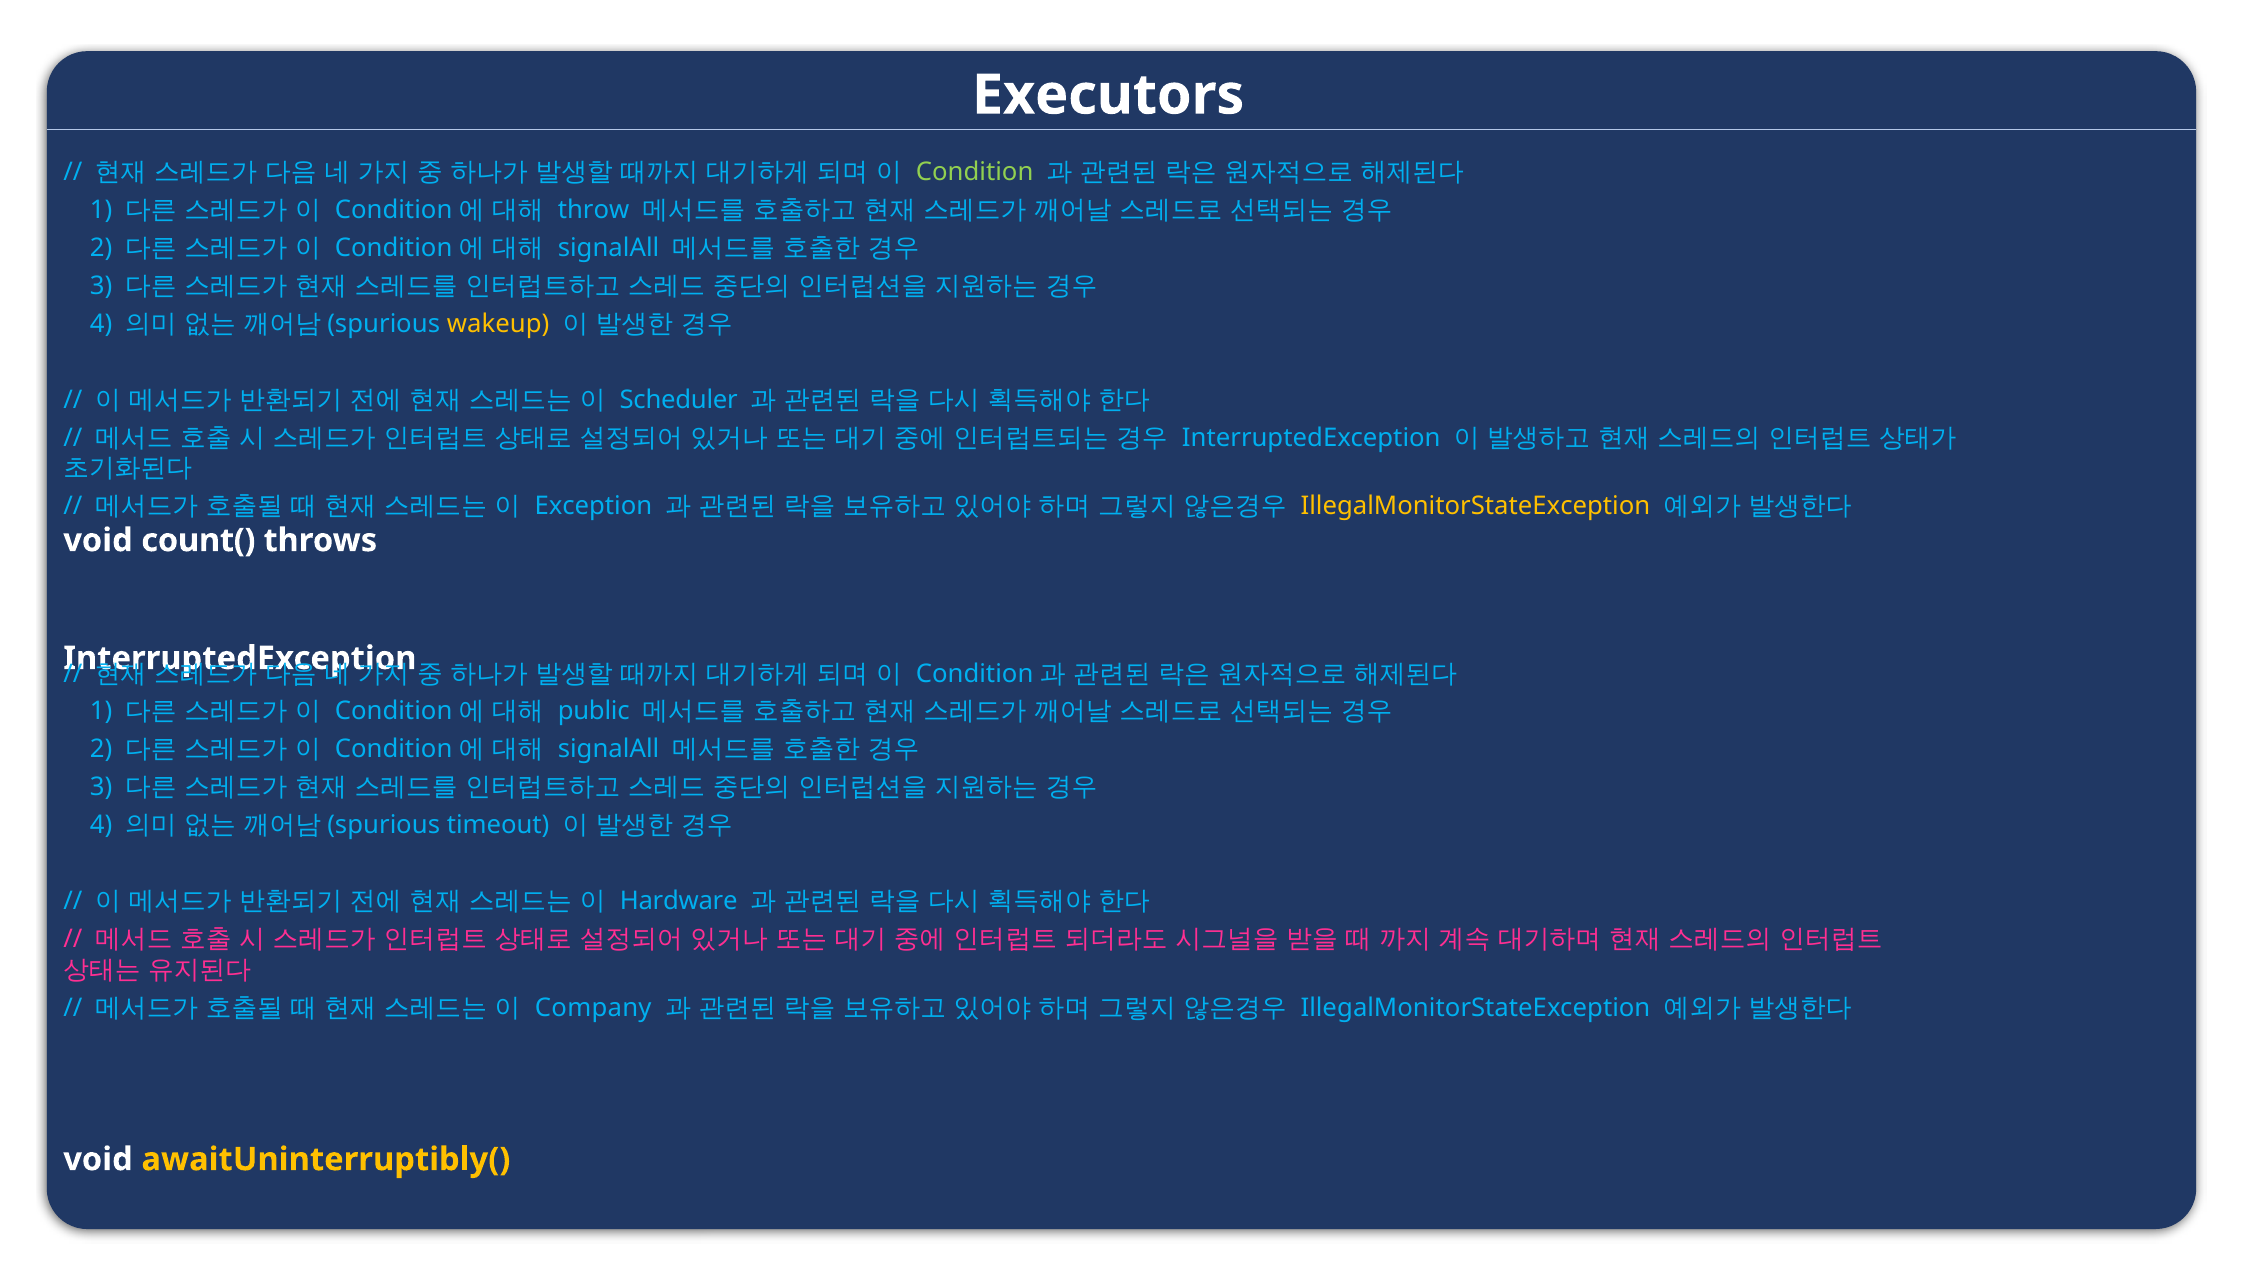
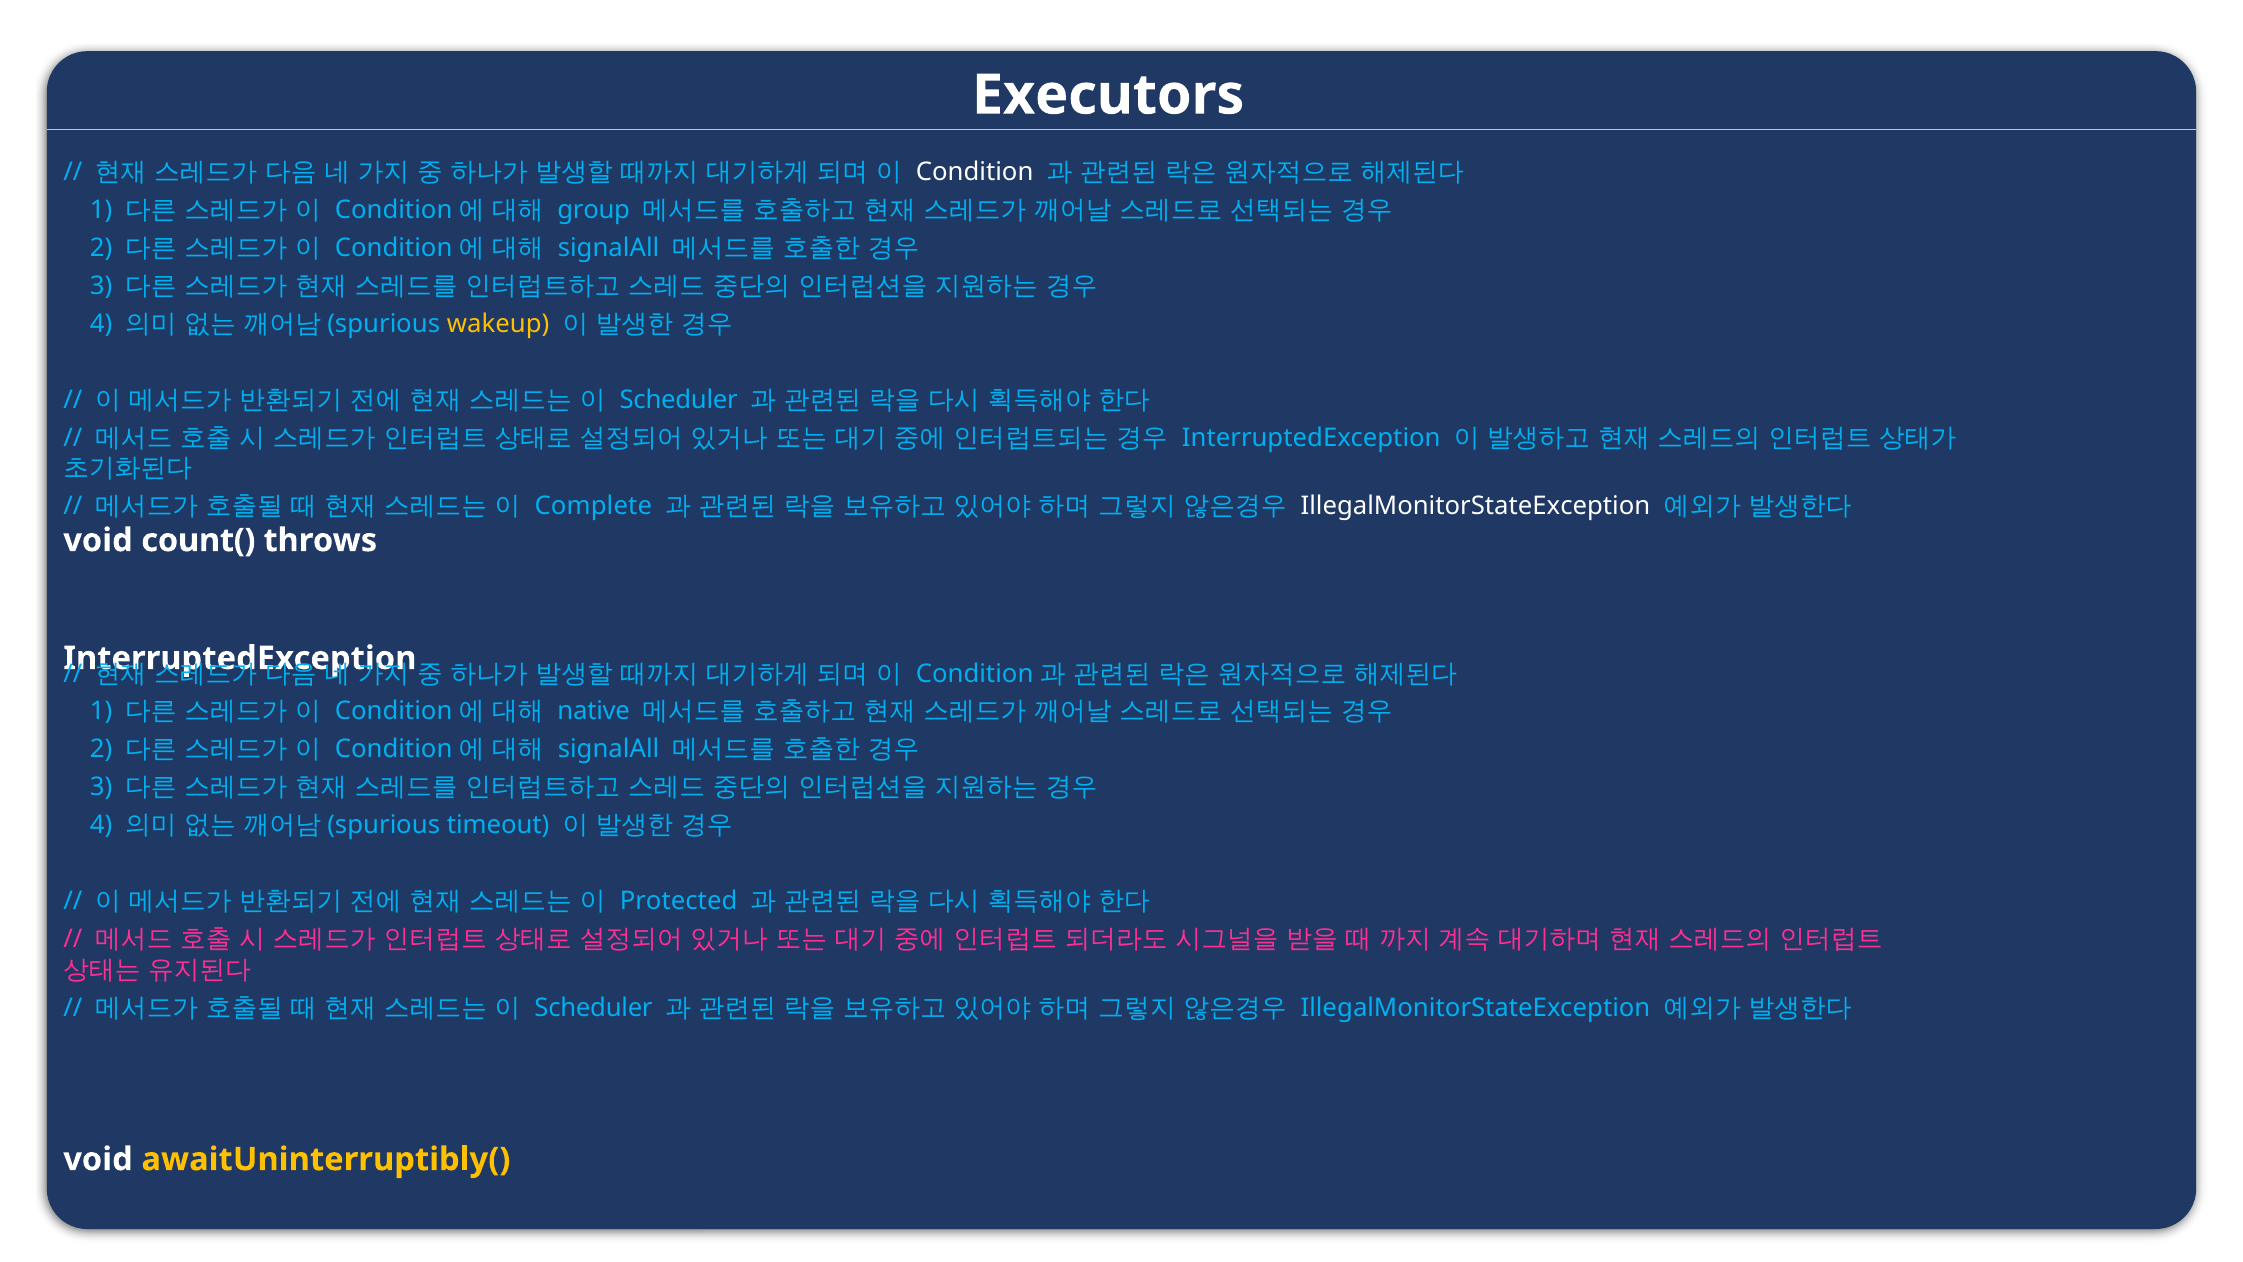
Condition colour: light green -> white (975, 172)
throw: throw -> group (594, 210)
Exception: Exception -> Complete (593, 506)
IllegalMonitorStateException colour: yellow -> white (1475, 506)
public: public -> native (594, 711)
Hardware: Hardware -> Protected (679, 901)
Company: Company -> Scheduler (594, 1007)
